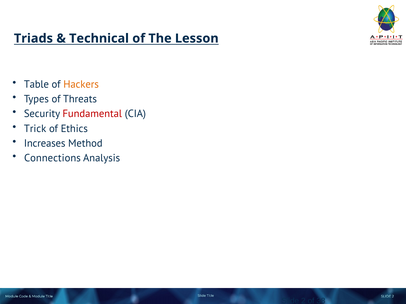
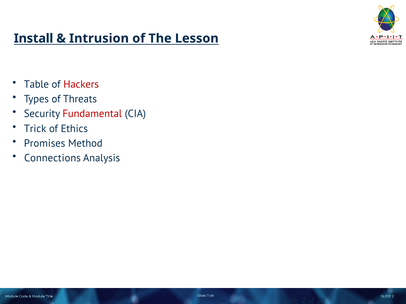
Triads: Triads -> Install (34, 38)
Technical: Technical -> Intrusion (99, 38)
Hackers colour: orange -> red (81, 84)
Increases: Increases -> Promises (45, 144)
